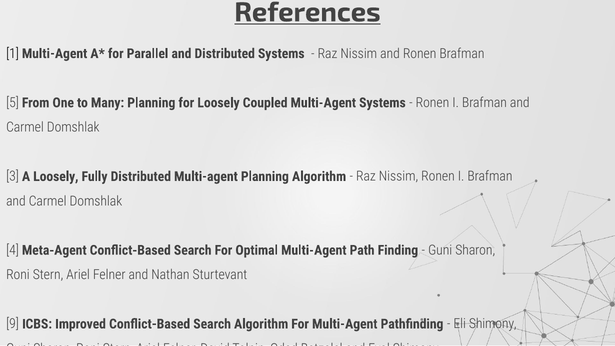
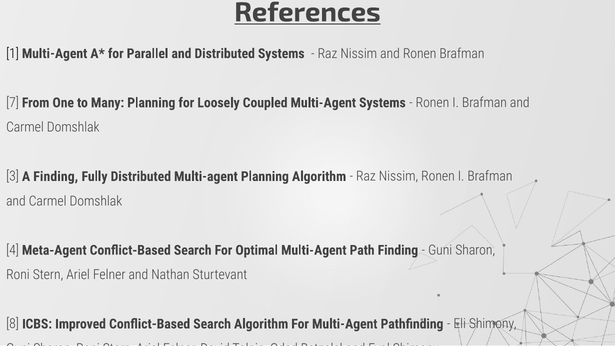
5: 5 -> 7 (13, 103)
A Loosely: Loosely -> Finding (56, 176)
9: 9 -> 8 (13, 324)
